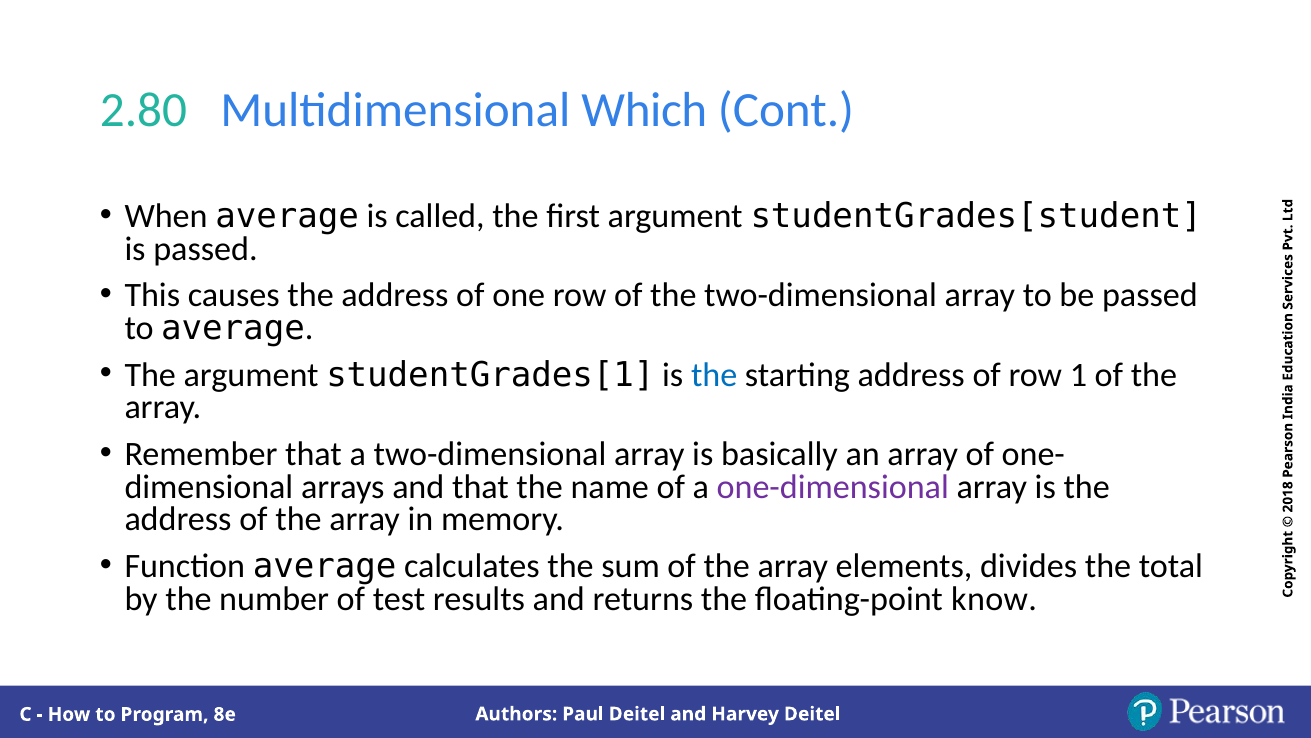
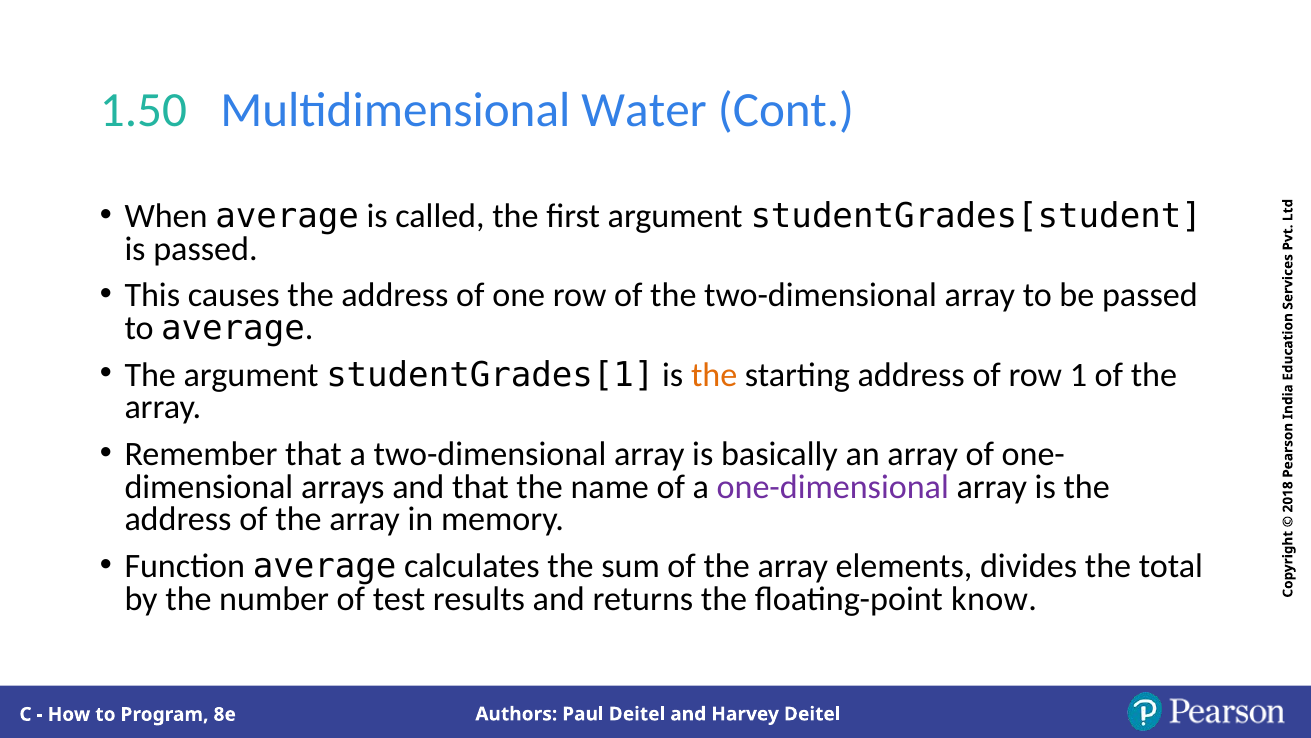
2.80: 2.80 -> 1.50 (143, 110)
Which: Which -> Water (644, 110)
the colour: blue -> orange (714, 374)
